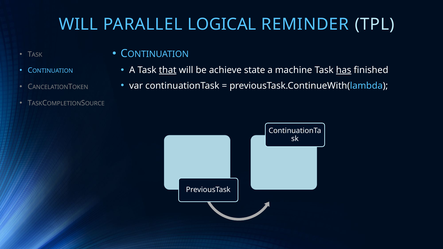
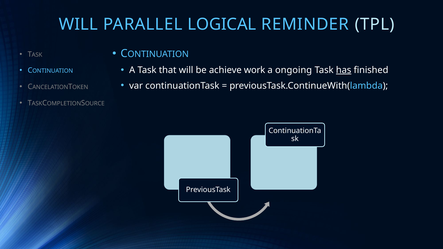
that underline: present -> none (168, 70)
state: state -> work (255, 70)
machine: machine -> ongoing (294, 70)
